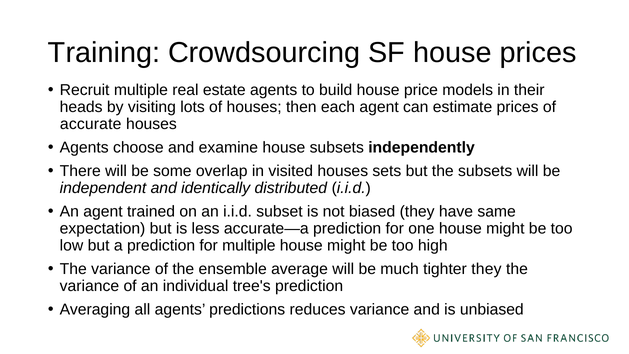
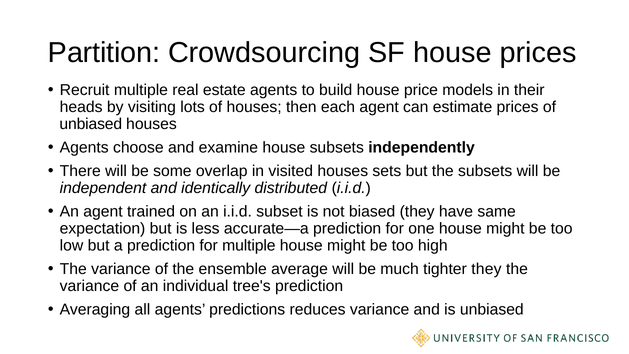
Training: Training -> Partition (104, 53)
accurate: accurate -> unbiased (91, 124)
